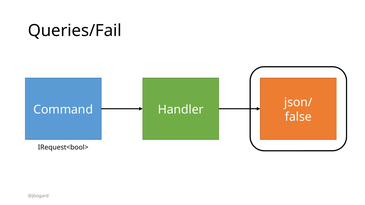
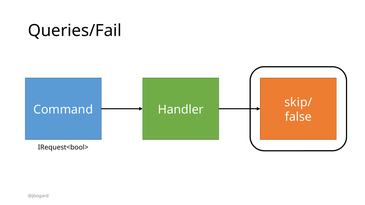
json/: json/ -> skip/ (298, 102)
